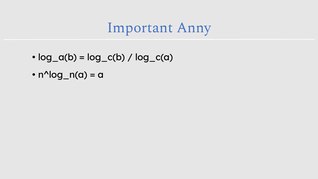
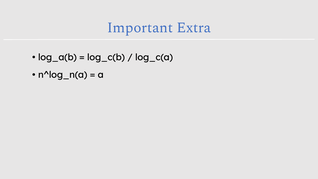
Anny: Anny -> Extra (194, 27)
